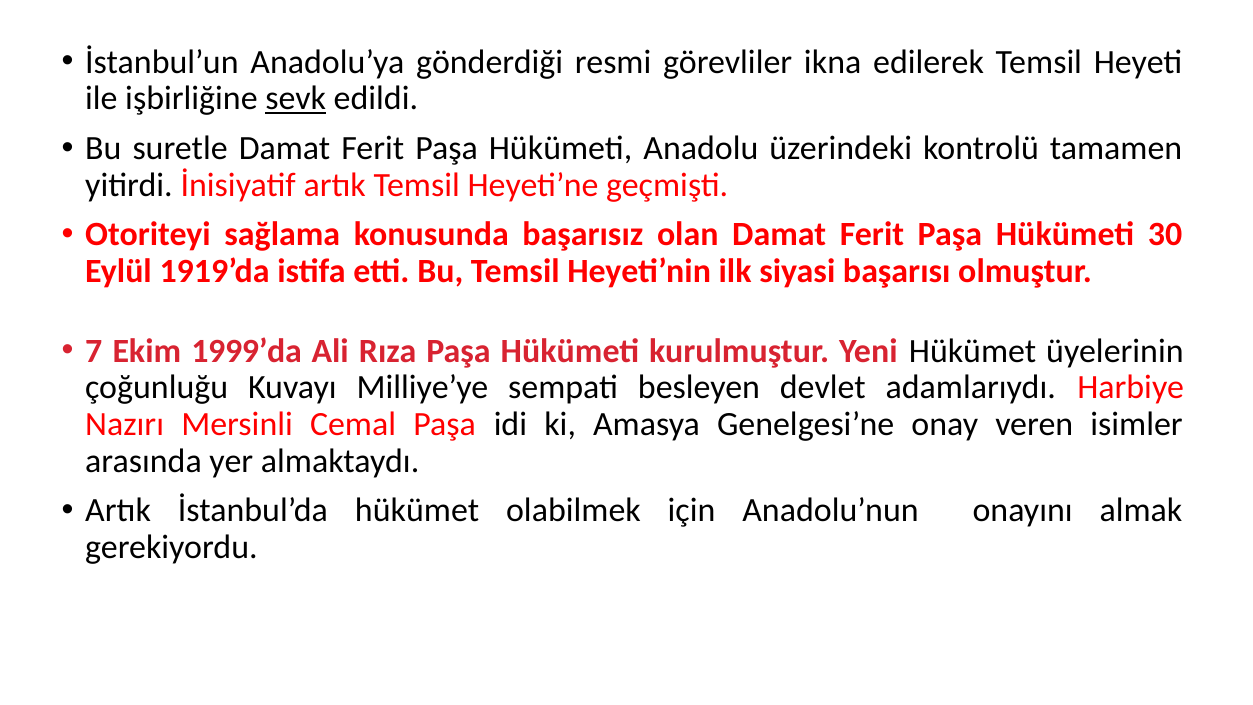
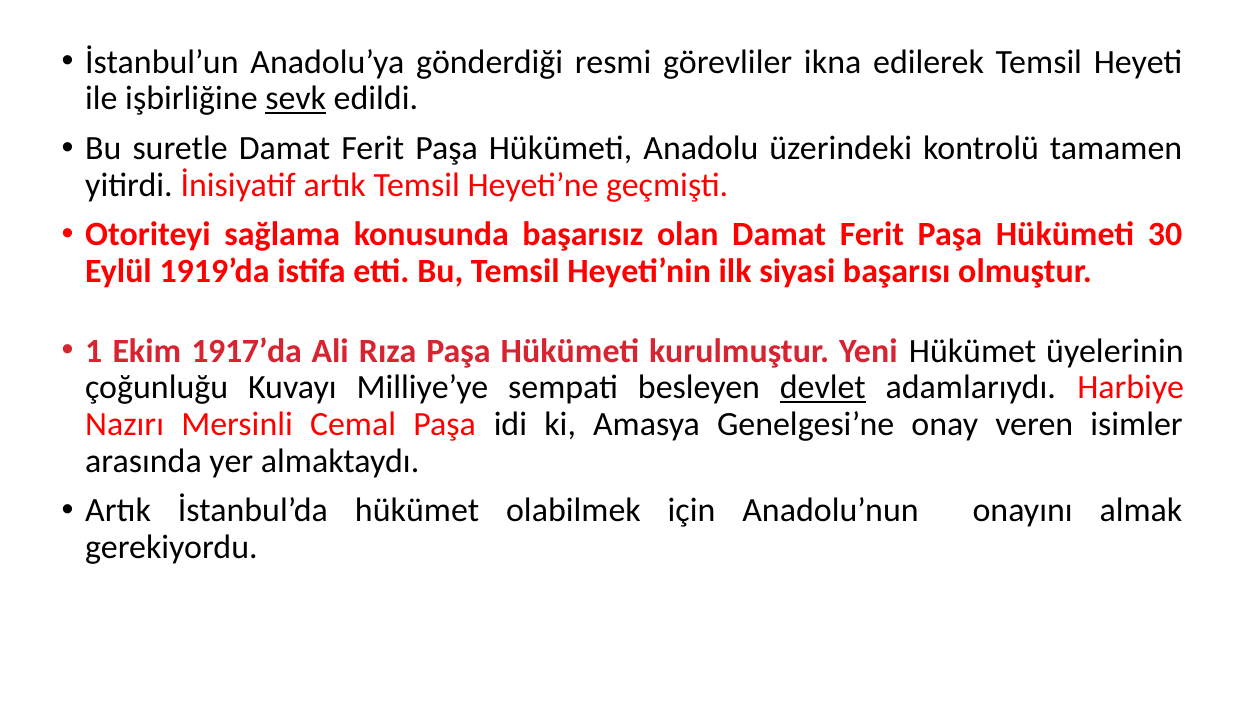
7: 7 -> 1 (94, 351)
1999’da: 1999’da -> 1917’da (247, 351)
devlet underline: none -> present (823, 388)
